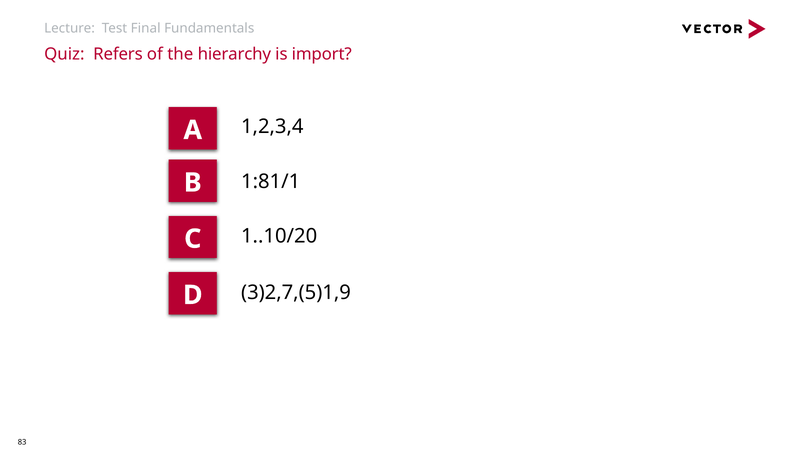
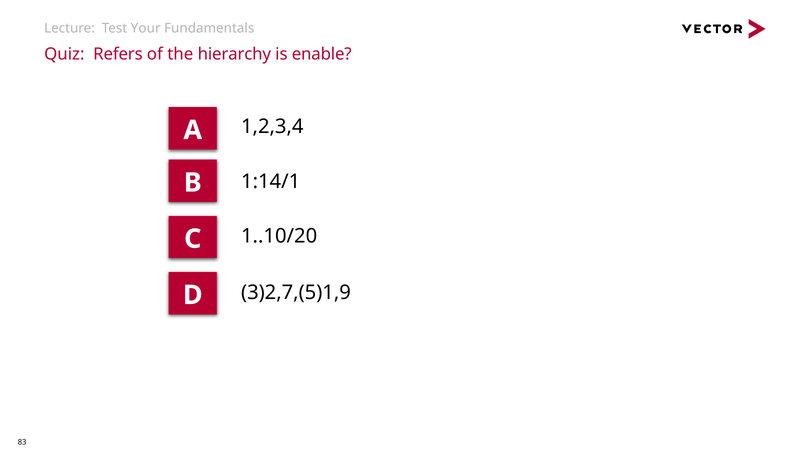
Final: Final -> Your (146, 28)
import: import -> enable (322, 54)
1:81/1: 1:81/1 -> 1:14/1 (271, 181)
